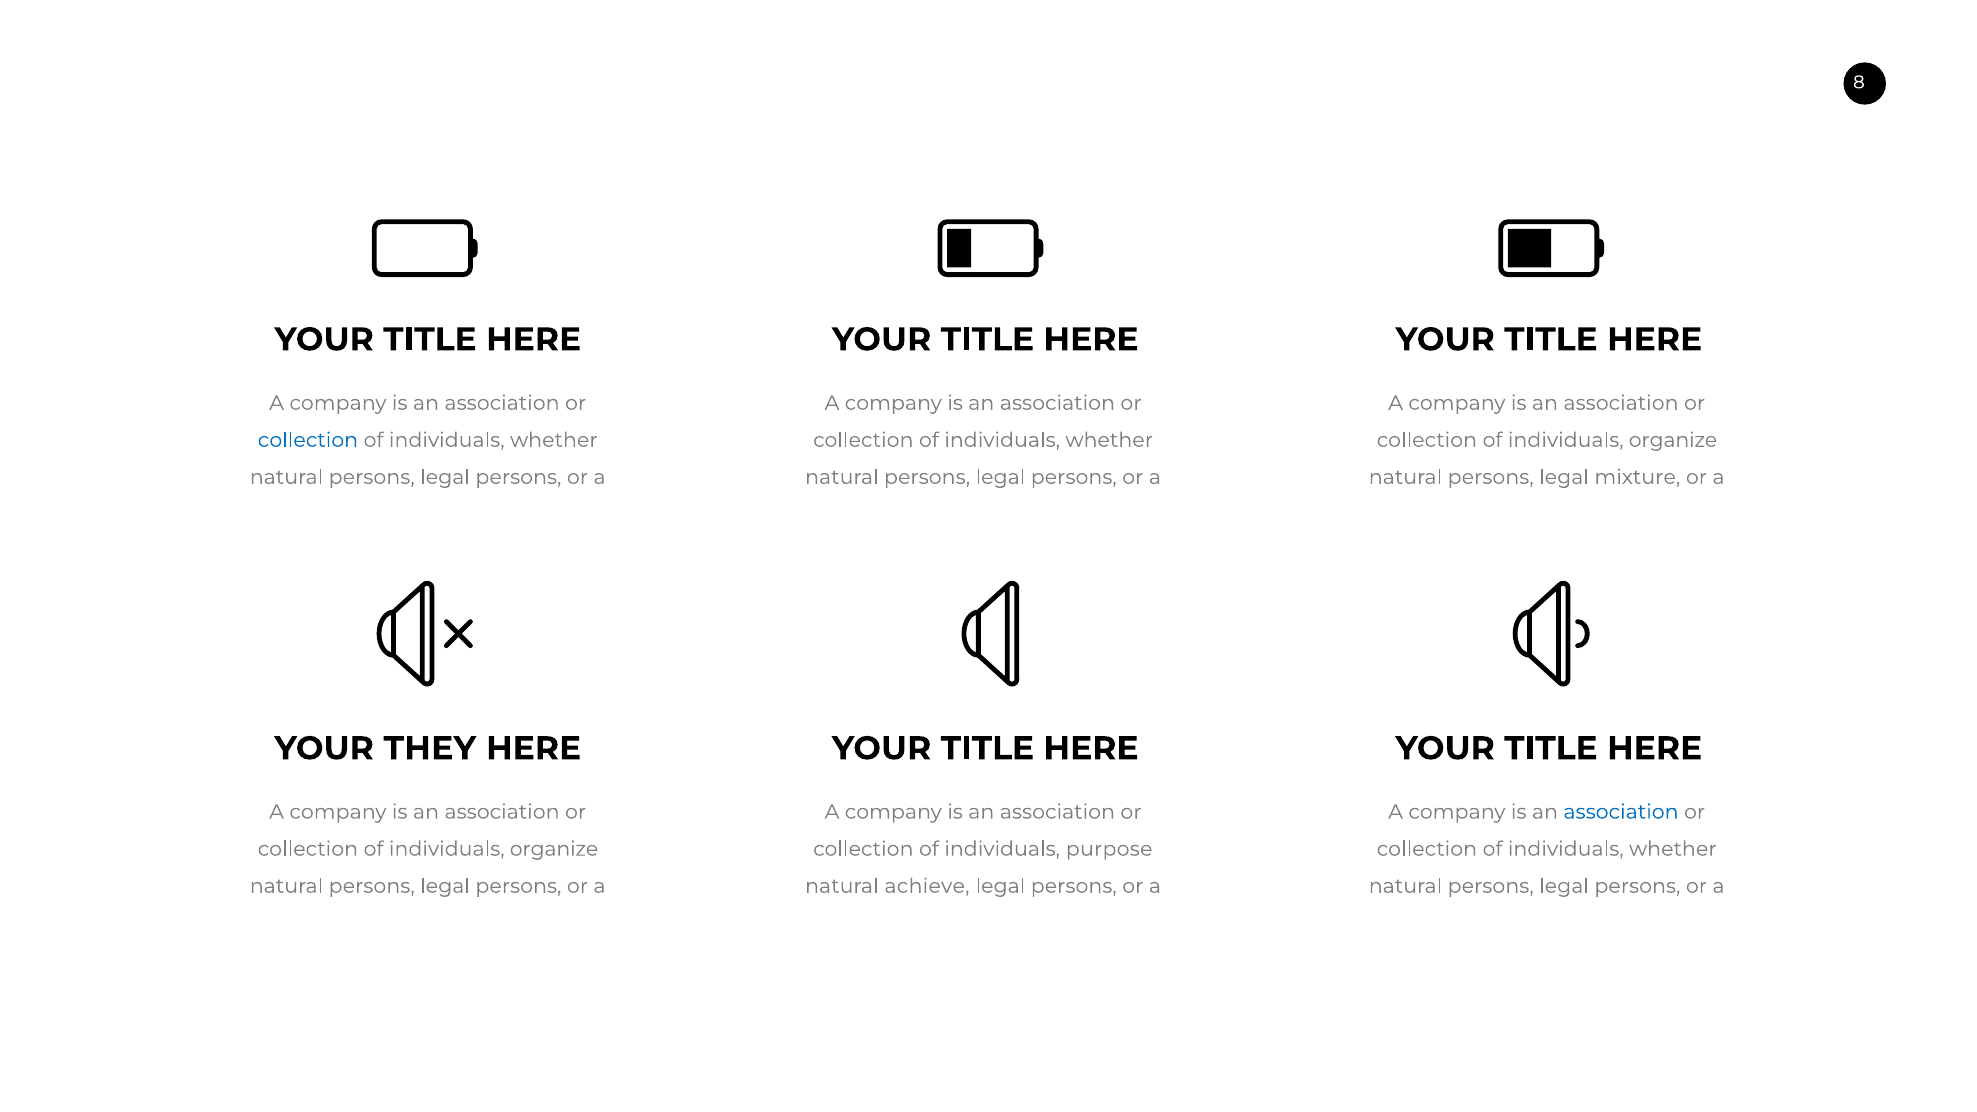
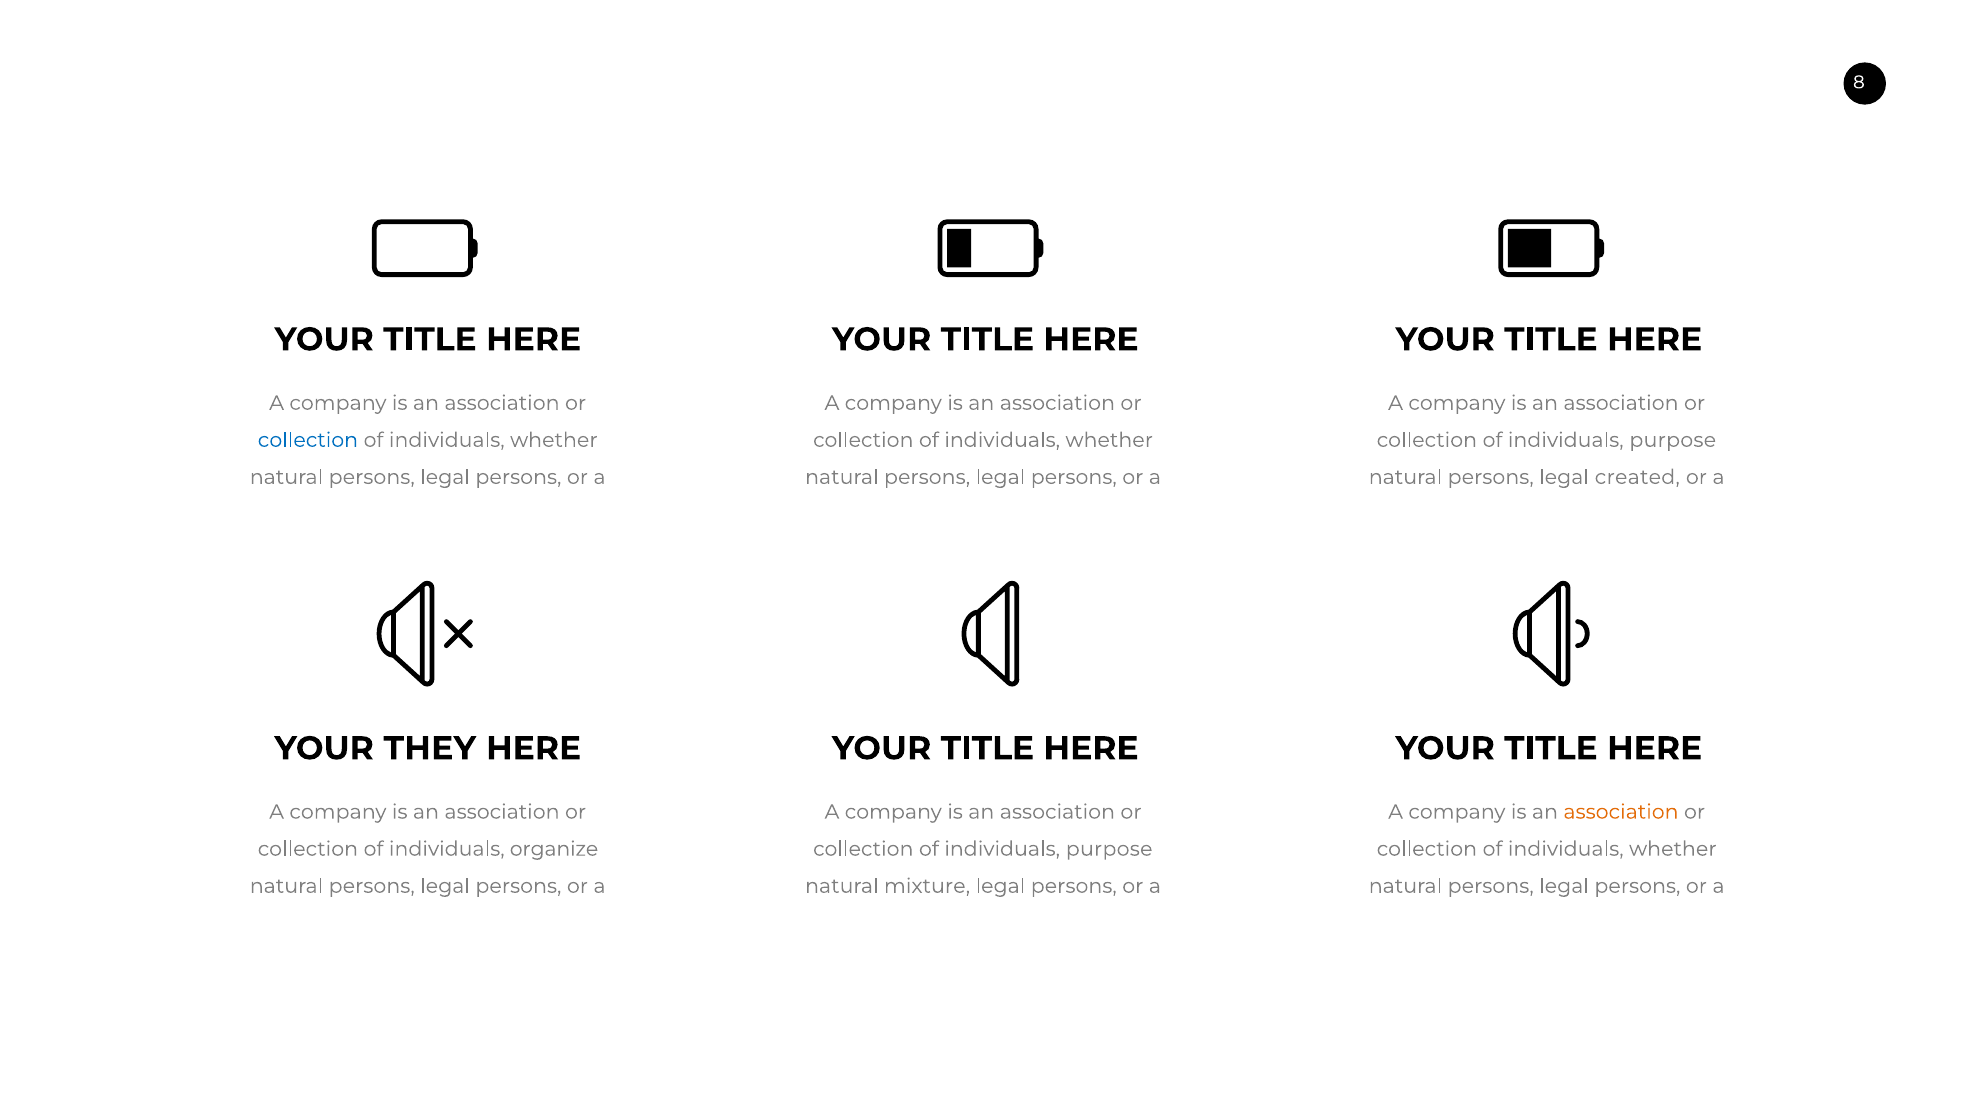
organize: organize -> purpose (1673, 440)
mixture: mixture -> created (1637, 477)
association colour: blue -> orange (1621, 812)
achieve: achieve -> mixture (927, 886)
